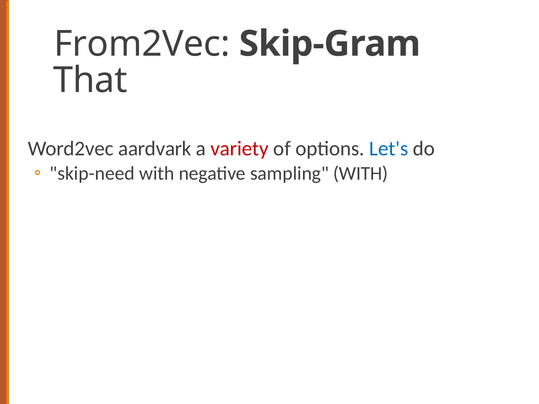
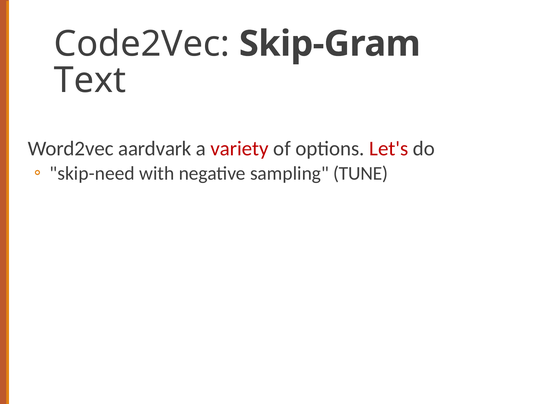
From2Vec: From2Vec -> Code2Vec (142, 44)
That: That -> Text (90, 81)
Let's colour: blue -> red (389, 149)
sampling WITH: WITH -> TUNE (361, 173)
